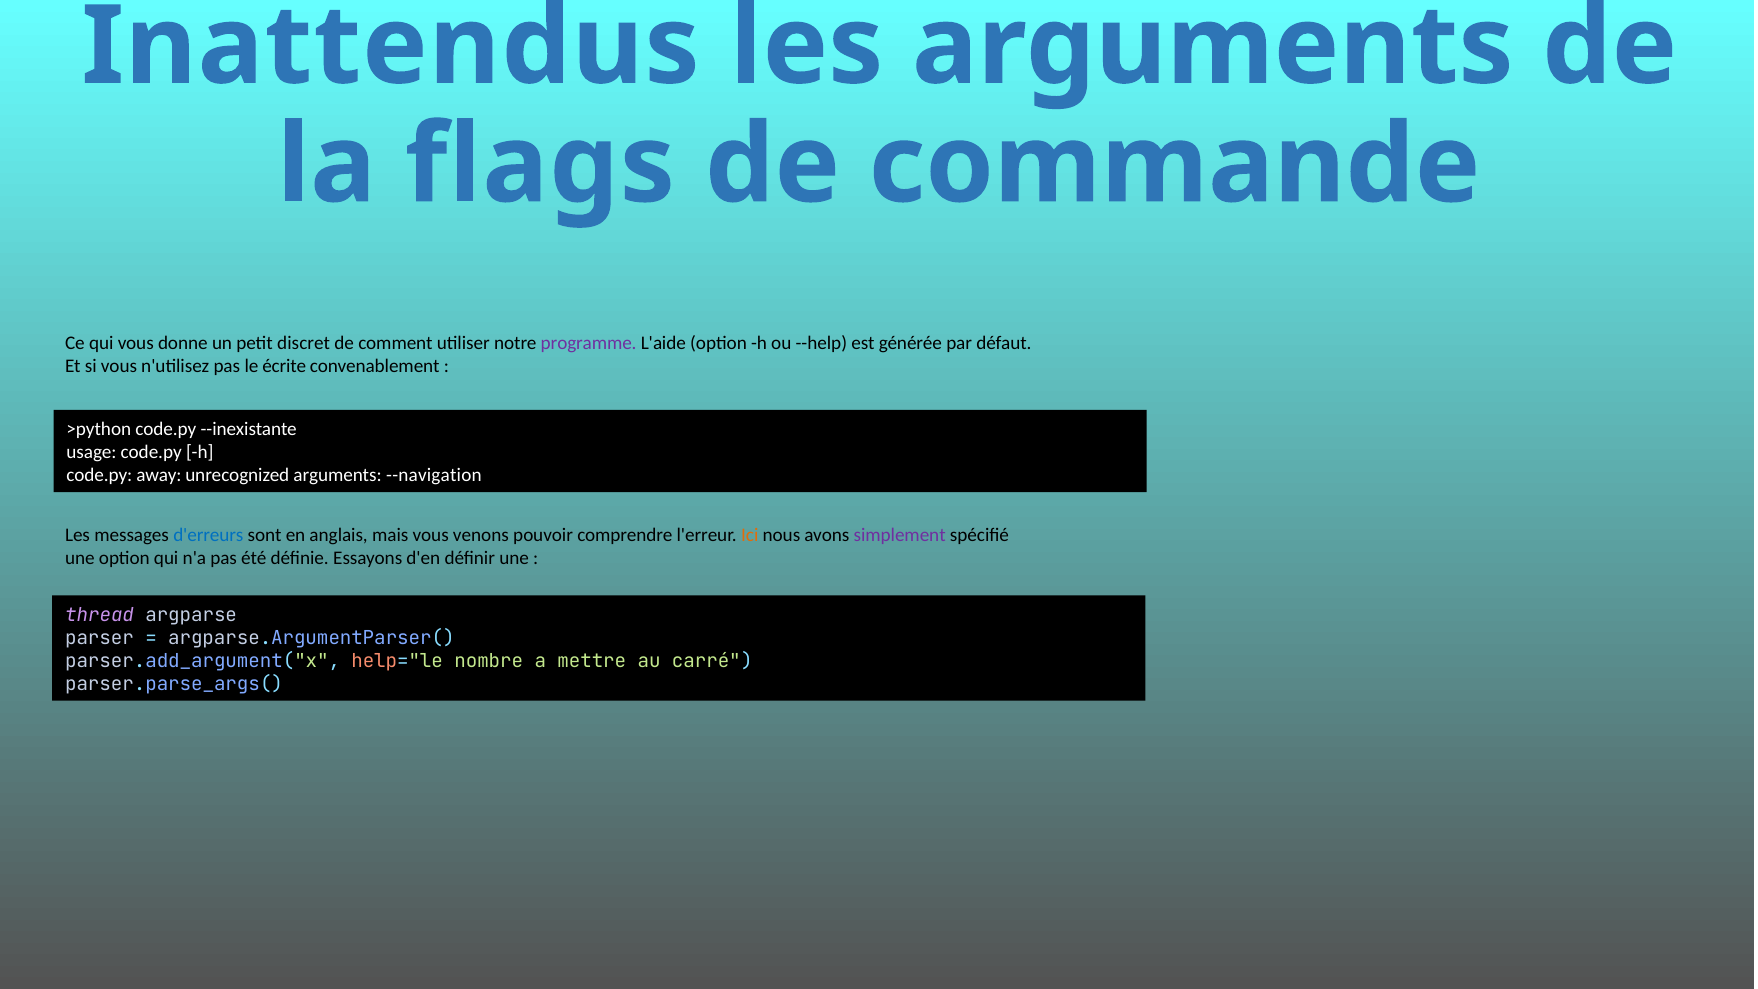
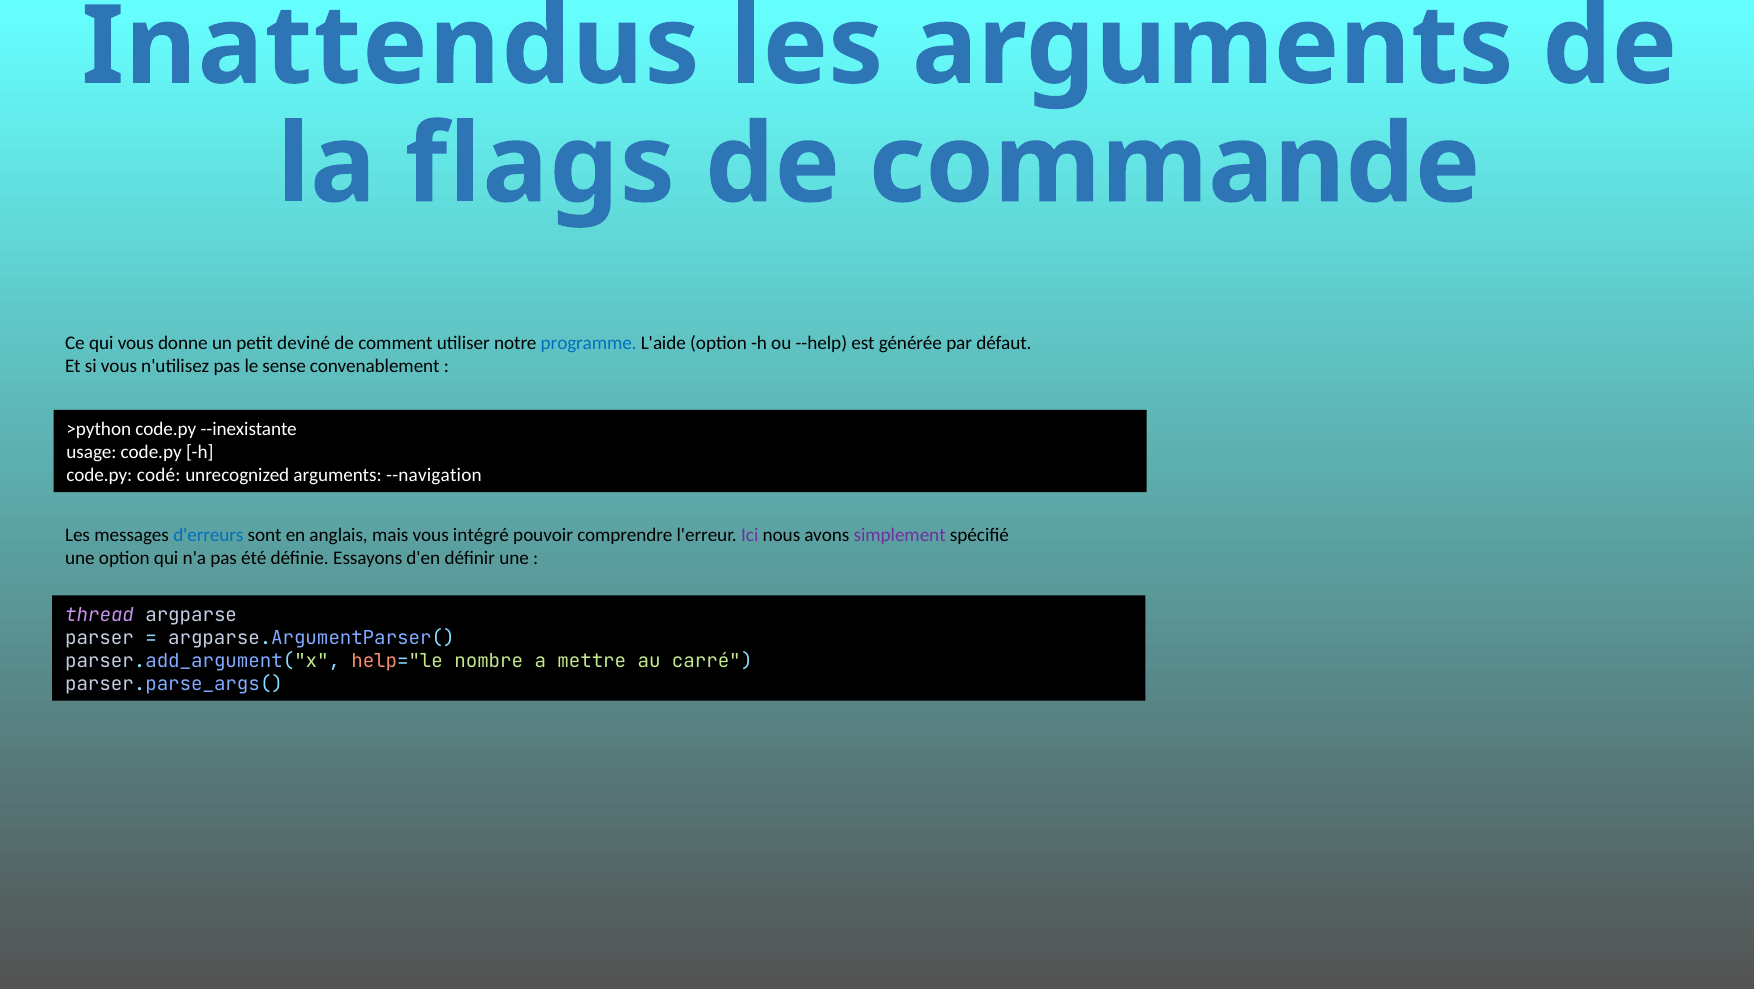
discret: discret -> deviné (304, 343)
programme colour: purple -> blue (589, 343)
écrite: écrite -> sense (284, 366)
away: away -> codé (159, 475)
venons: venons -> intégré (481, 535)
Ici colour: orange -> purple (750, 535)
